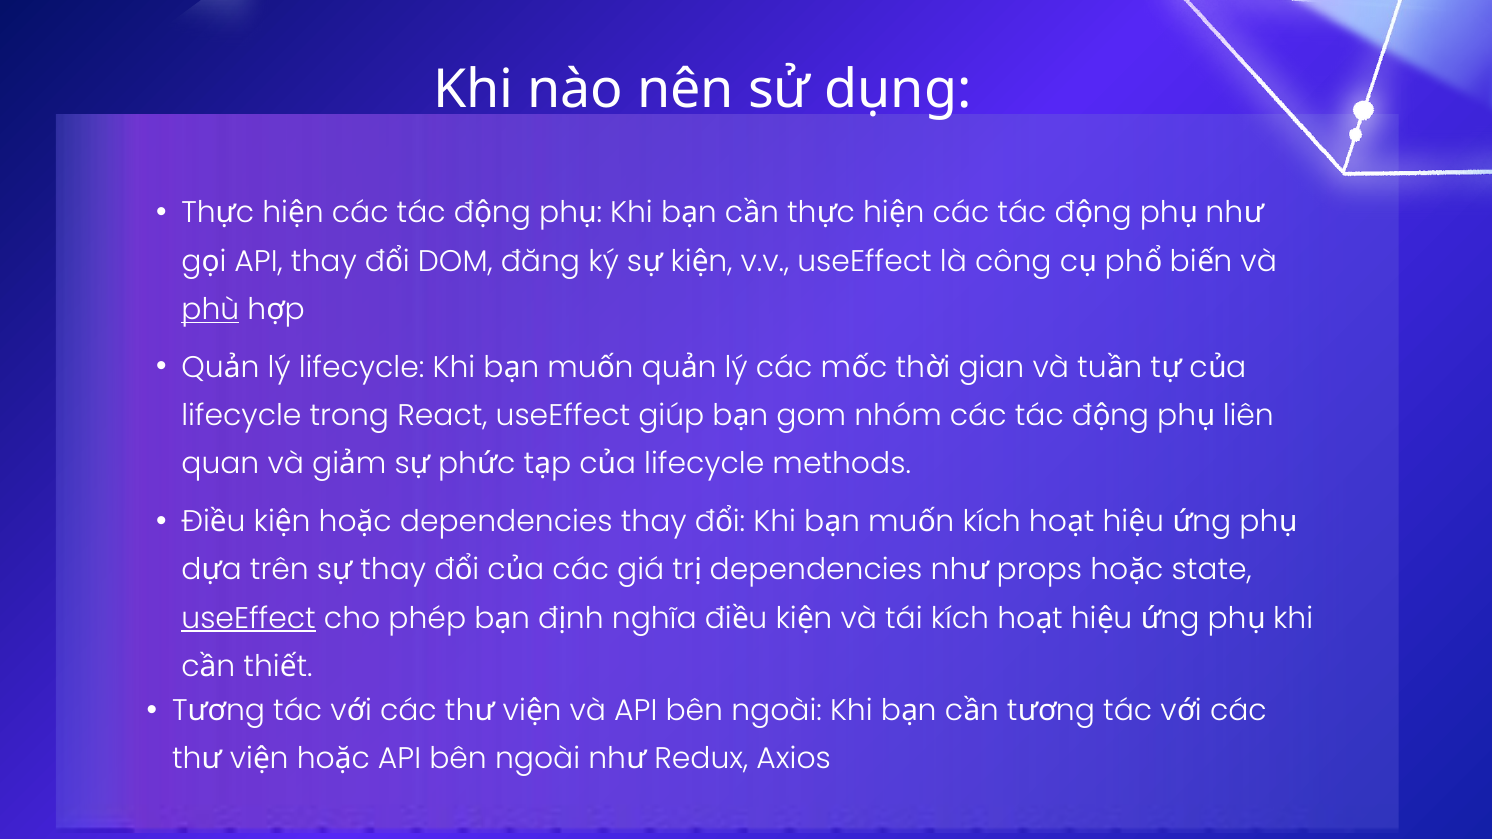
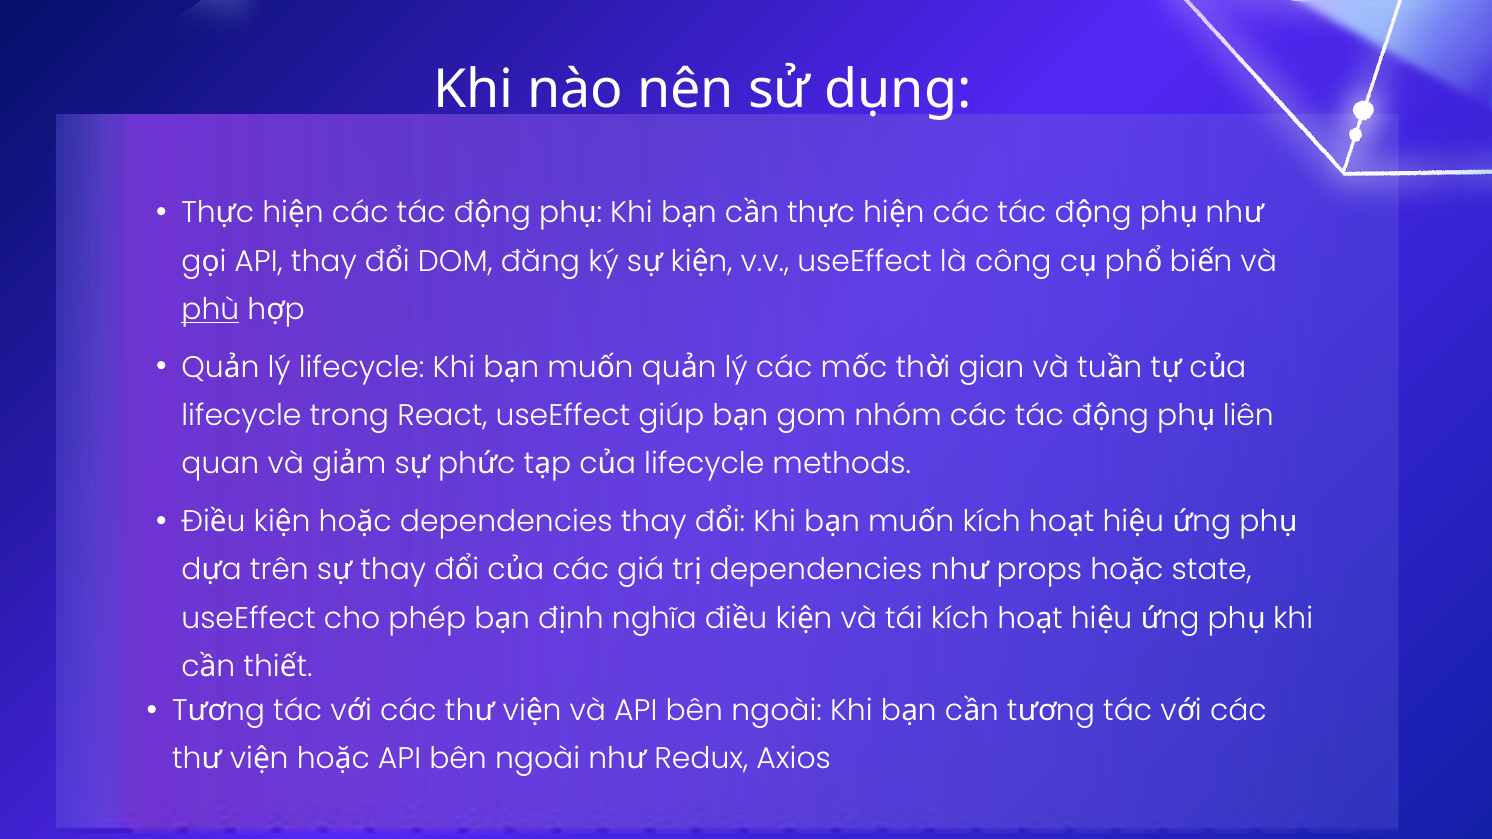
useEffect underline: present -> none (249, 619)
